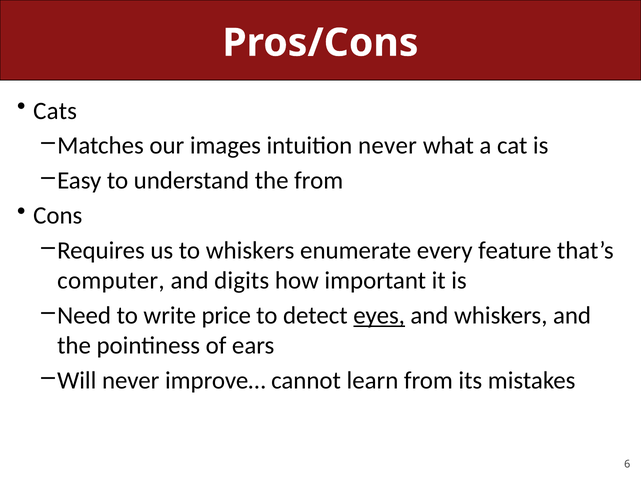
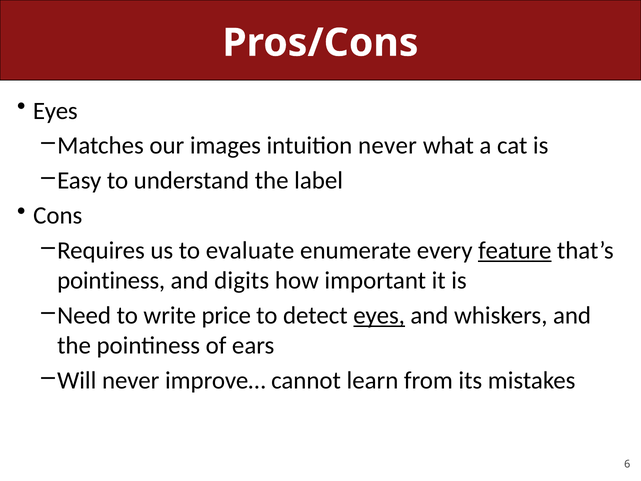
Cats: Cats -> Eyes (55, 111)
the from: from -> label (319, 181)
to whiskers: whiskers -> evaluate (250, 250)
feature underline: none -> present (515, 250)
computer: computer -> pointiness (111, 280)
